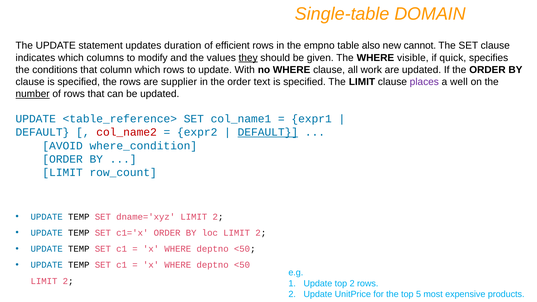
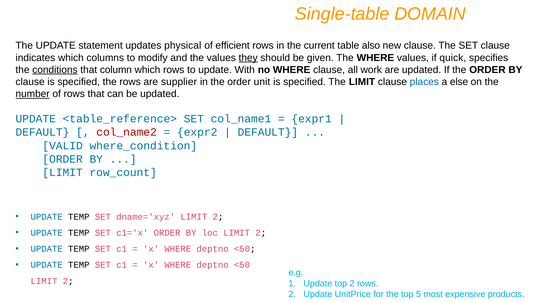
duration: duration -> physical (183, 46)
empno: empno -> current (319, 46)
new cannot: cannot -> clause (420, 46)
WHERE visible: visible -> values (413, 58)
conditions underline: none -> present (55, 70)
text: text -> unit (262, 82)
places colour: purple -> blue (424, 82)
well: well -> else (459, 82)
DEFAULT underline: present -> none (268, 132)
AVOID: AVOID -> VALID (63, 146)
